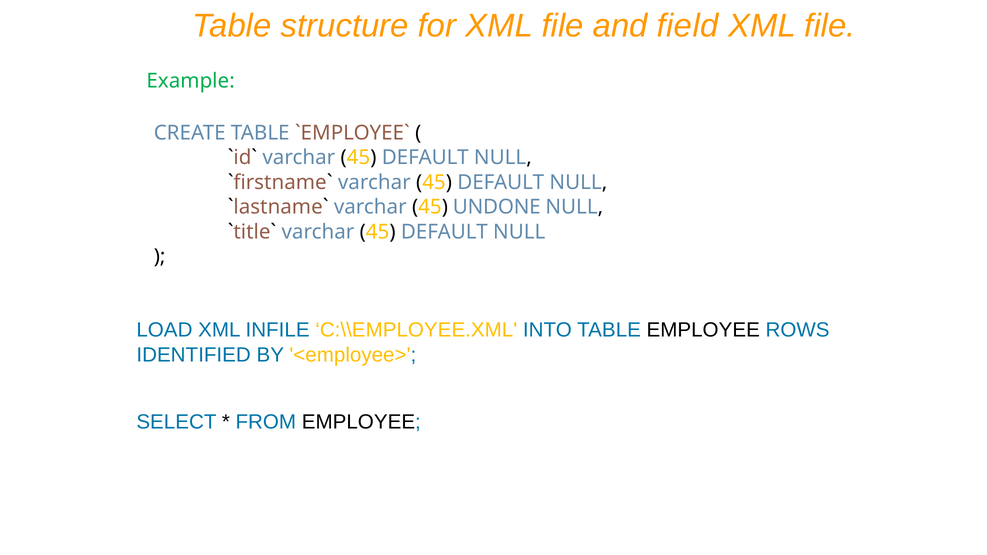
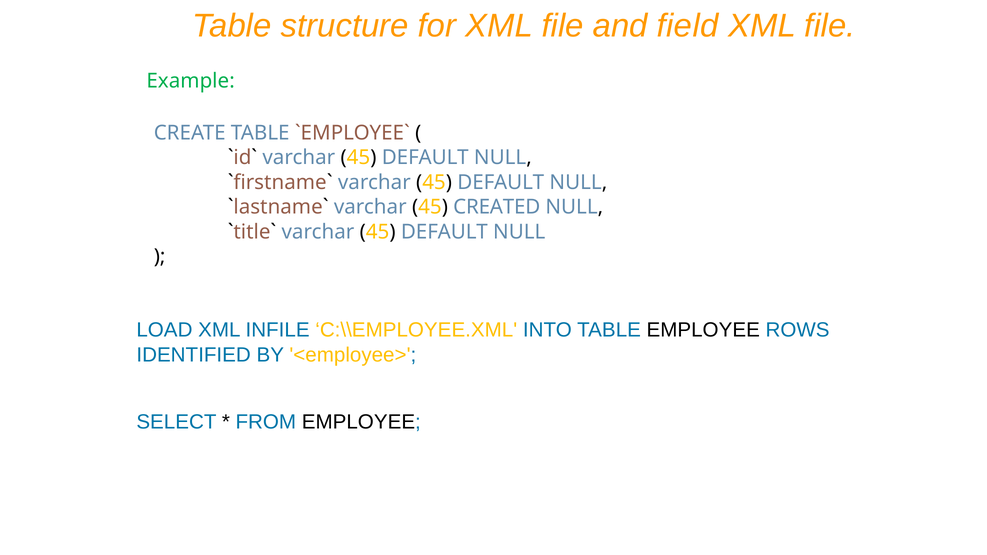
UNDONE: UNDONE -> CREATED (497, 207)
